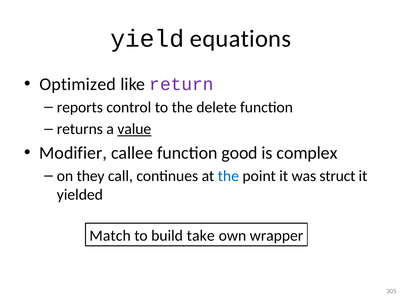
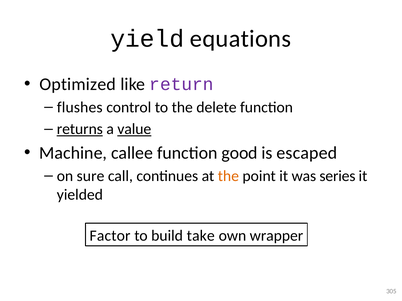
reports: reports -> flushes (80, 107)
returns underline: none -> present (80, 129)
Modifier: Modifier -> Machine (73, 153)
complex: complex -> escaped (307, 153)
they: they -> sure (91, 176)
the colour: blue -> orange (228, 176)
struct: struct -> series (337, 176)
Match: Match -> Factor (110, 236)
